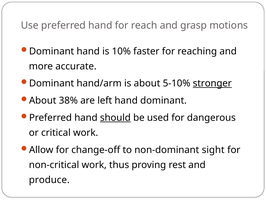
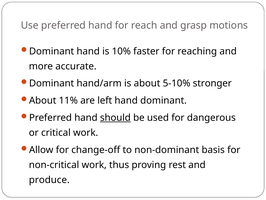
stronger underline: present -> none (212, 83)
38%: 38% -> 11% (68, 100)
sight: sight -> basis (213, 150)
